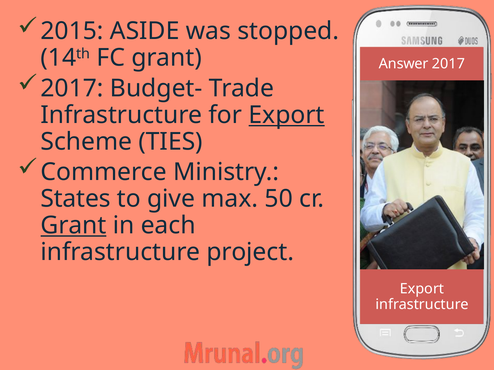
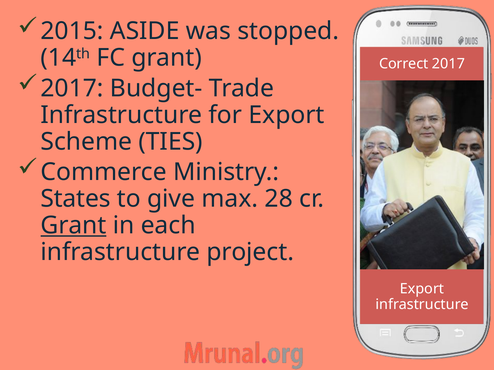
Answer: Answer -> Correct (404, 64)
Export underline: present -> none (287, 115)
50: 50 -> 28 (279, 199)
